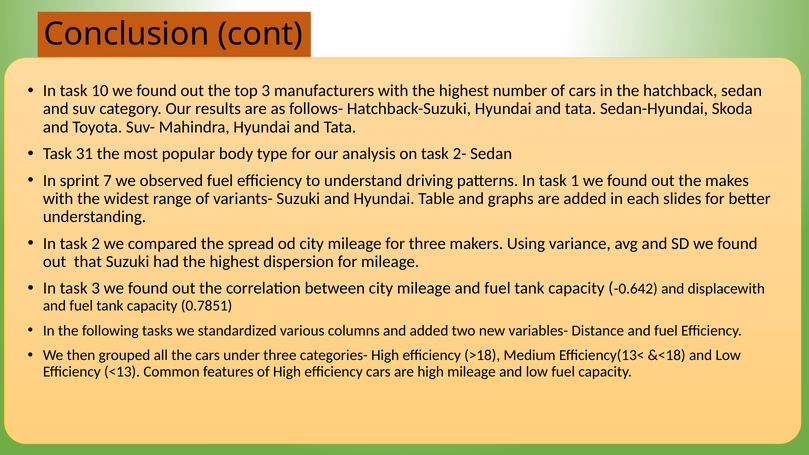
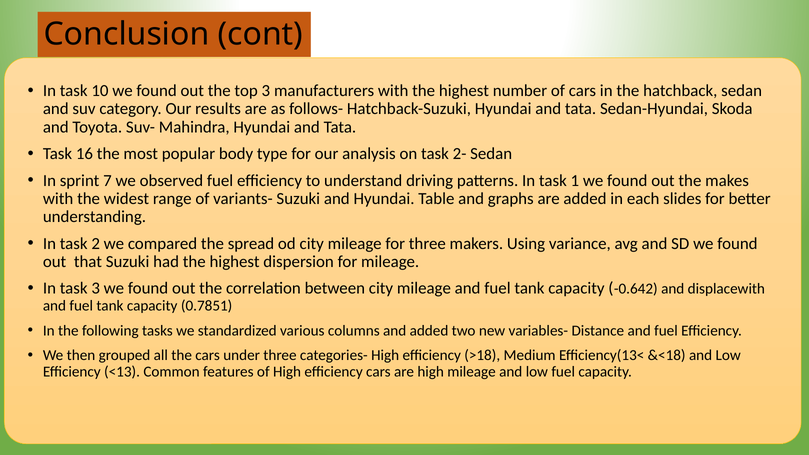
31: 31 -> 16 (84, 154)
